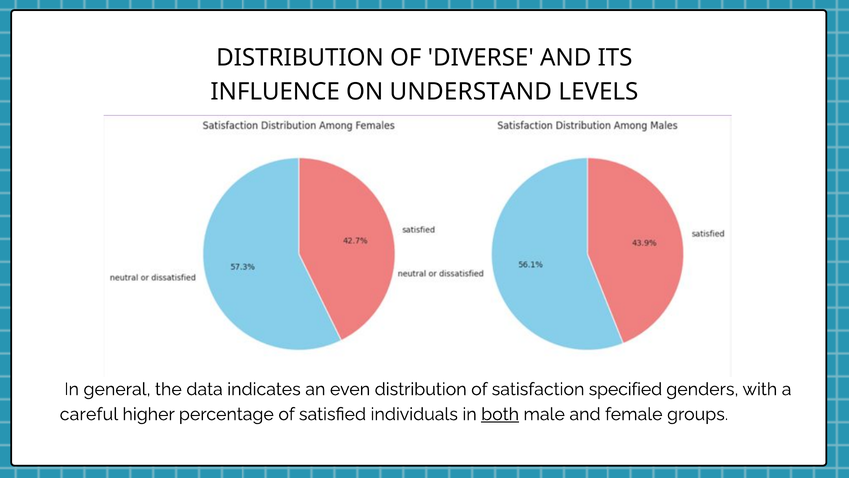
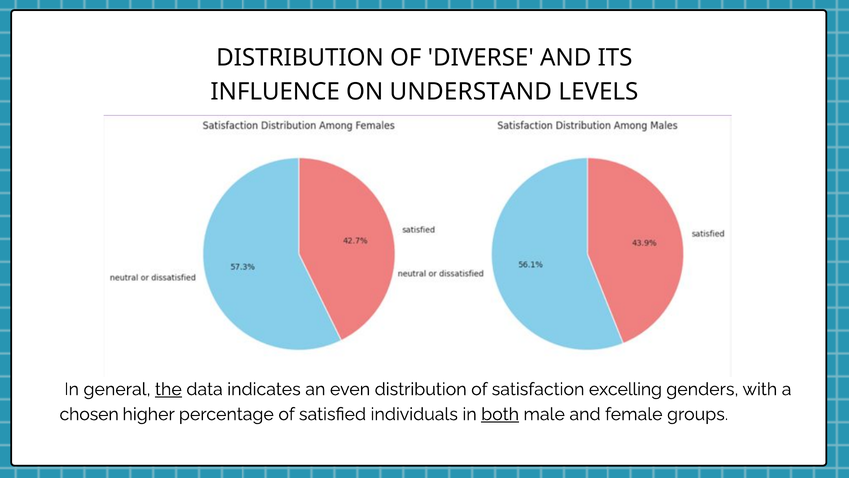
the underline: none -> present (168, 389)
specified: specified -> excelling (625, 389)
careful: careful -> chosen (89, 414)
